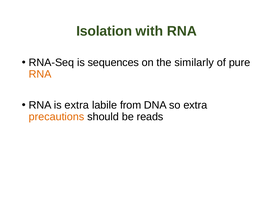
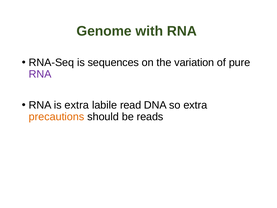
Isolation: Isolation -> Genome (104, 31)
similarly: similarly -> variation (194, 62)
RNA colour: orange -> purple (40, 74)
from: from -> read (131, 105)
